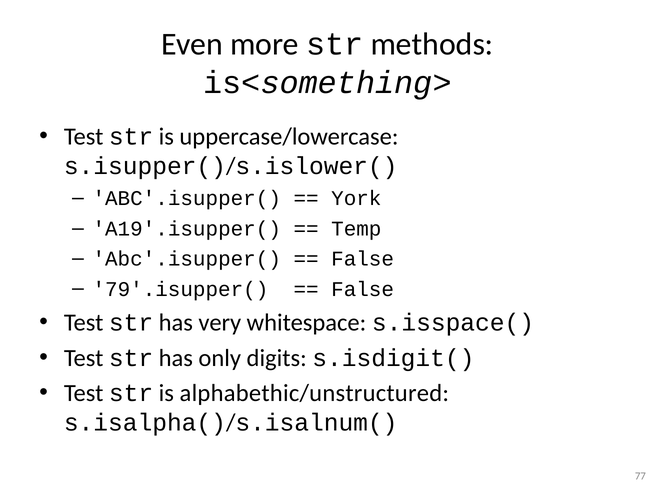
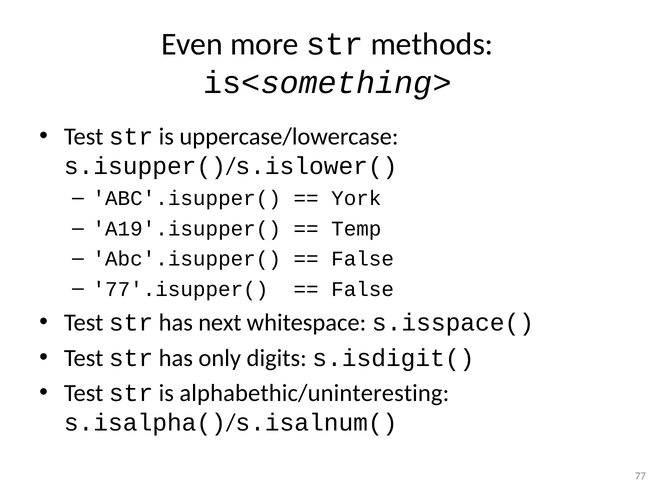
79'.isupper(: 79'.isupper( -> 77'.isupper( (180, 289)
very: very -> next (220, 322)
alphabethic/unstructured: alphabethic/unstructured -> alphabethic/uninteresting (314, 393)
